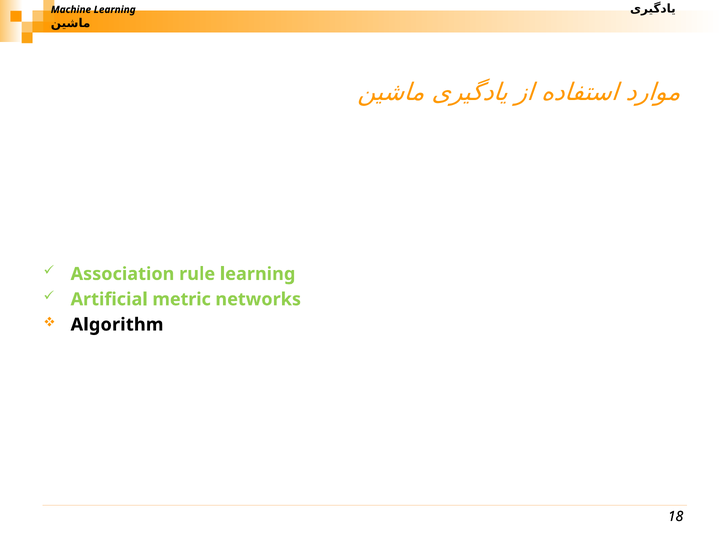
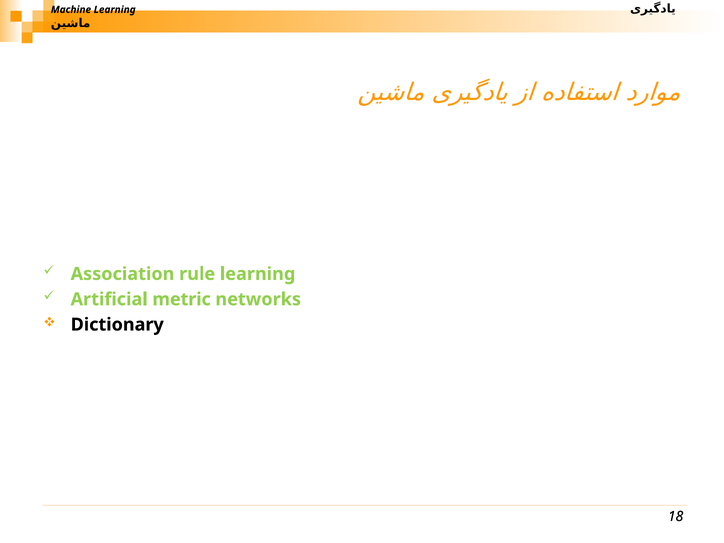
Algorithm: Algorithm -> Dictionary (117, 325)
